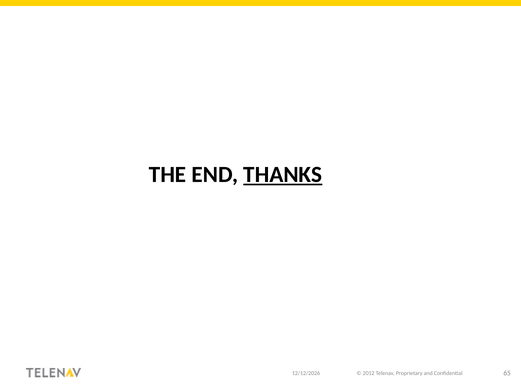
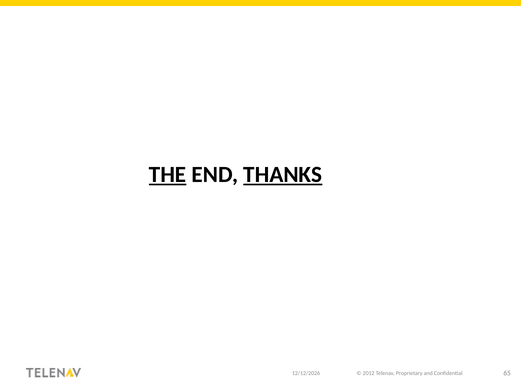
THE underline: none -> present (168, 174)
